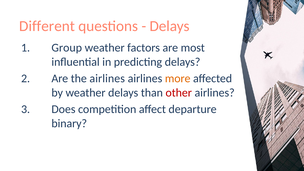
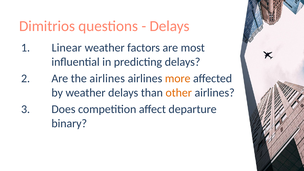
Different: Different -> Dimitrios (47, 26)
Group: Group -> Linear (67, 48)
other colour: red -> orange (179, 93)
